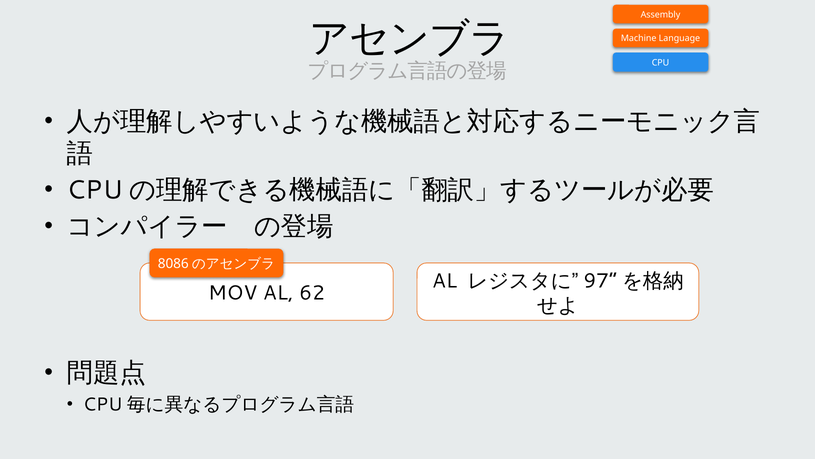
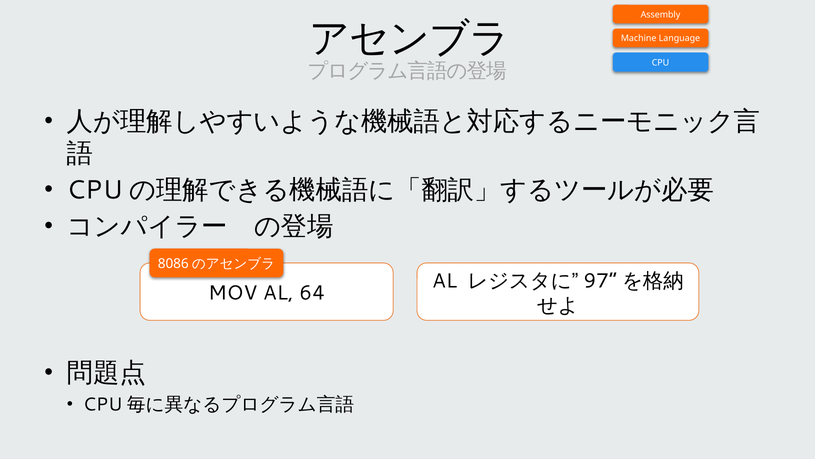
62: 62 -> 64 (312, 293)
